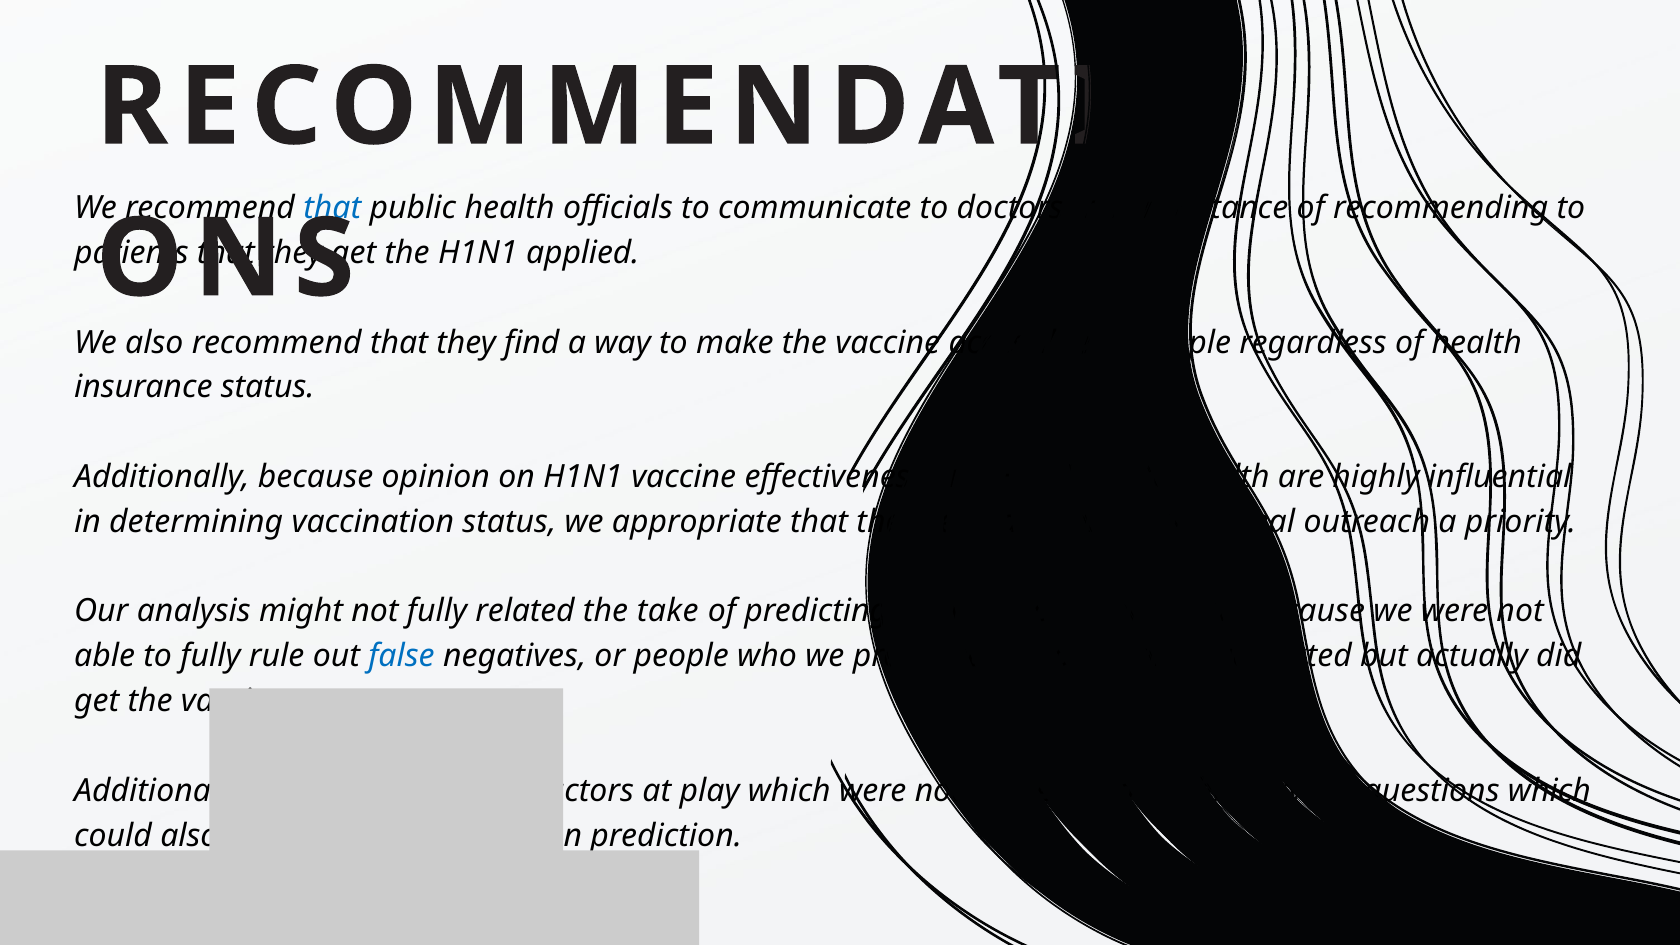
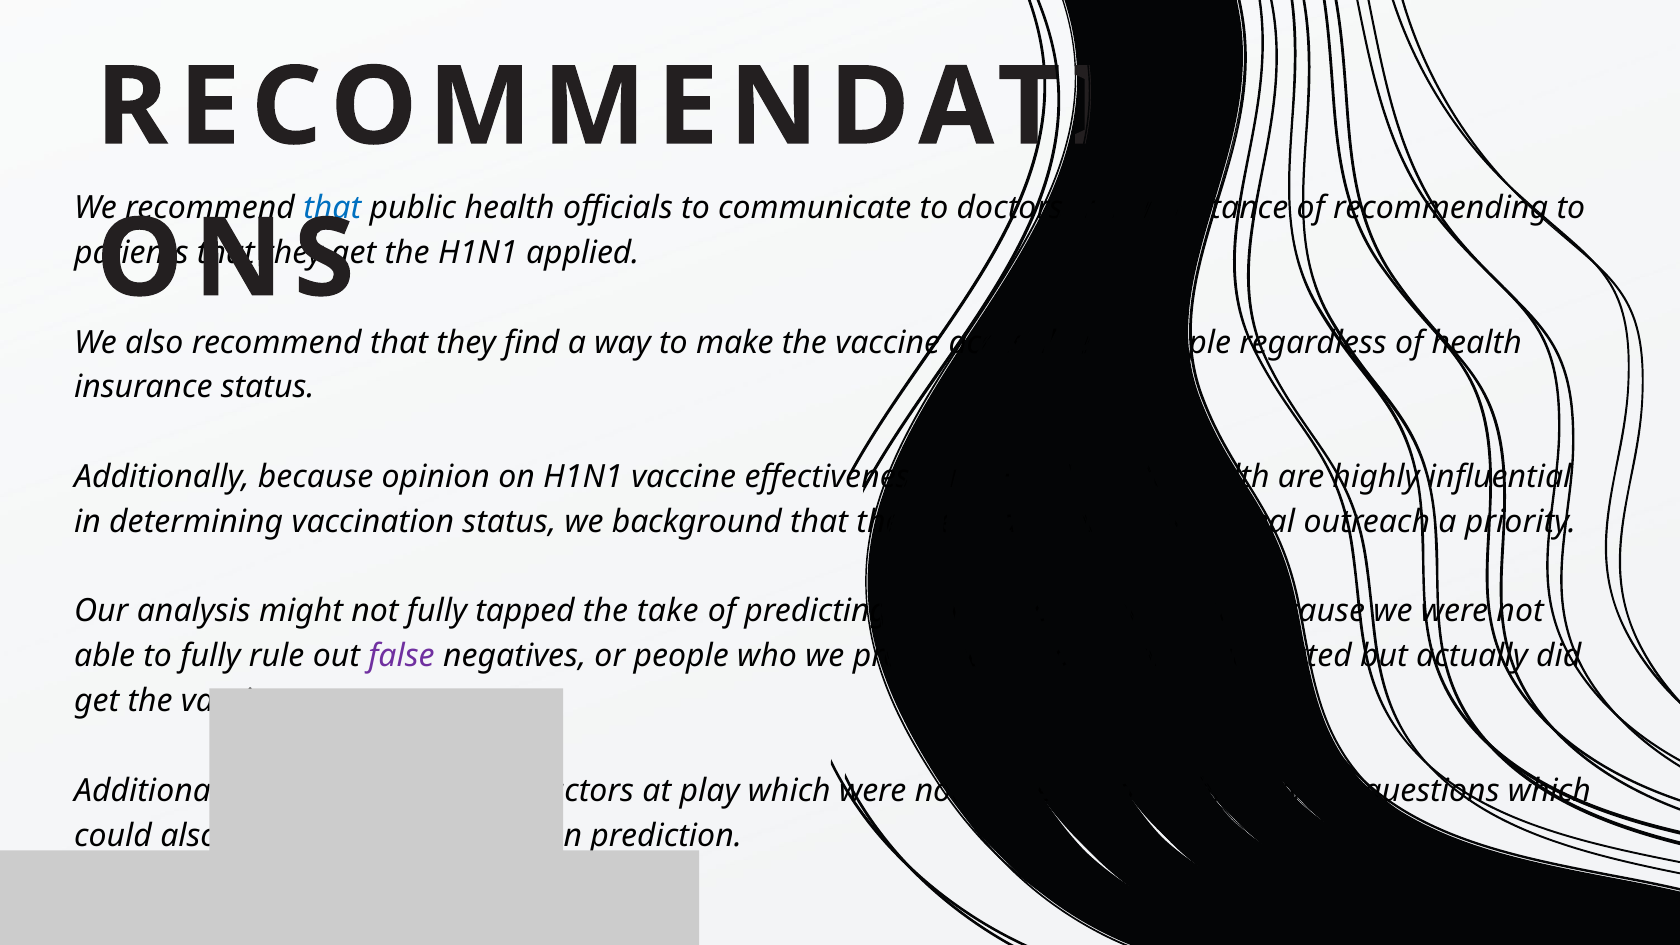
appropriate: appropriate -> background (697, 522)
fully related: related -> tapped (525, 611)
false colour: blue -> purple (401, 656)
